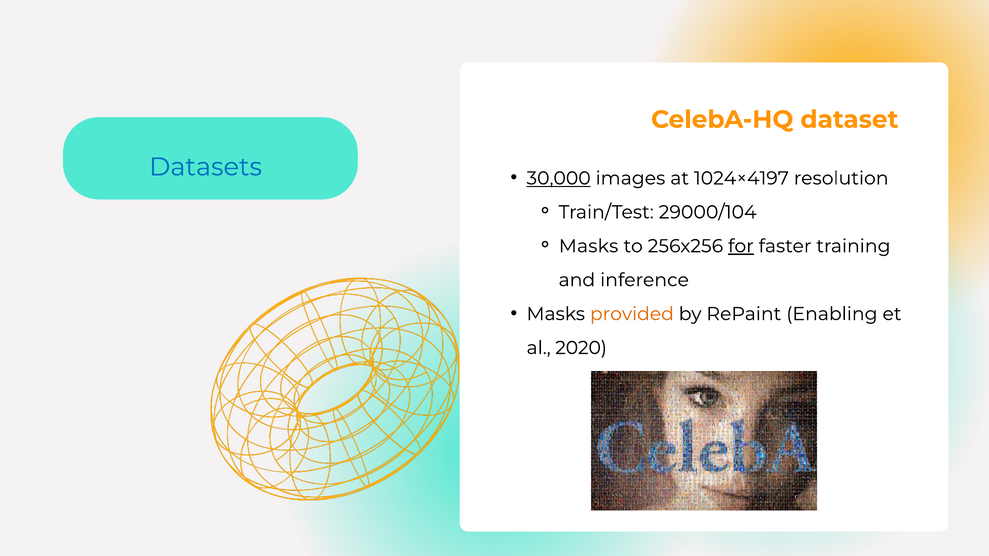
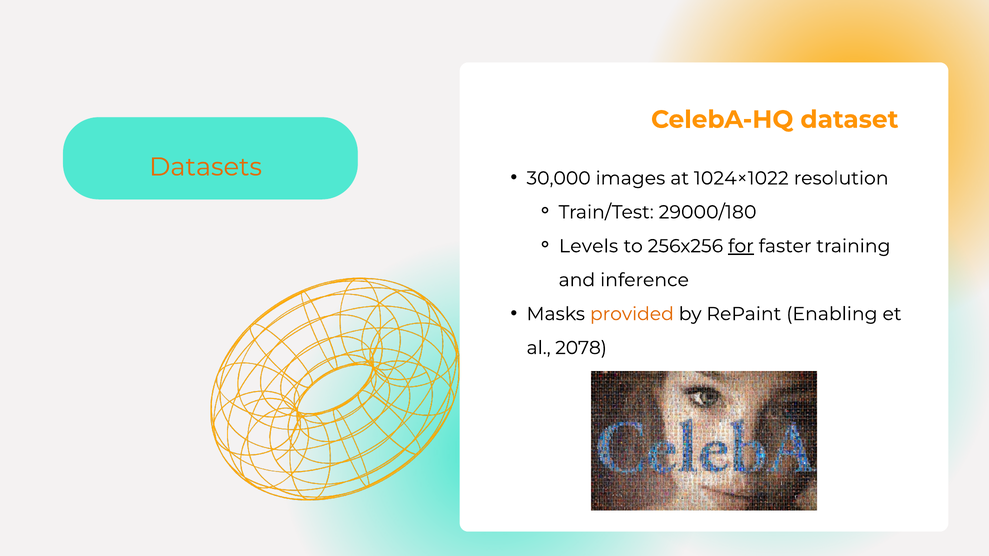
Datasets colour: blue -> orange (206, 167)
30,000 underline: present -> none (559, 178)
1024×4197: 1024×4197 -> 1024×1022 (741, 178)
29000/104: 29000/104 -> 29000/180 (708, 212)
Masks: Masks -> Levels (589, 246)
2020: 2020 -> 2078 (581, 348)
